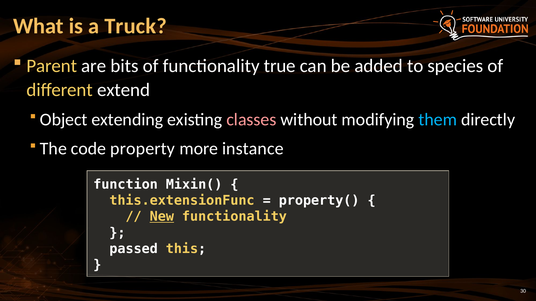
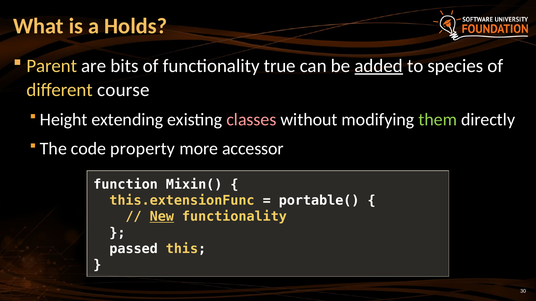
Truck: Truck -> Holds (136, 26)
added underline: none -> present (379, 66)
extend: extend -> course (124, 90)
Object: Object -> Height (64, 120)
them colour: light blue -> light green (438, 120)
instance: instance -> accessor (253, 149)
property(: property( -> portable( (319, 201)
